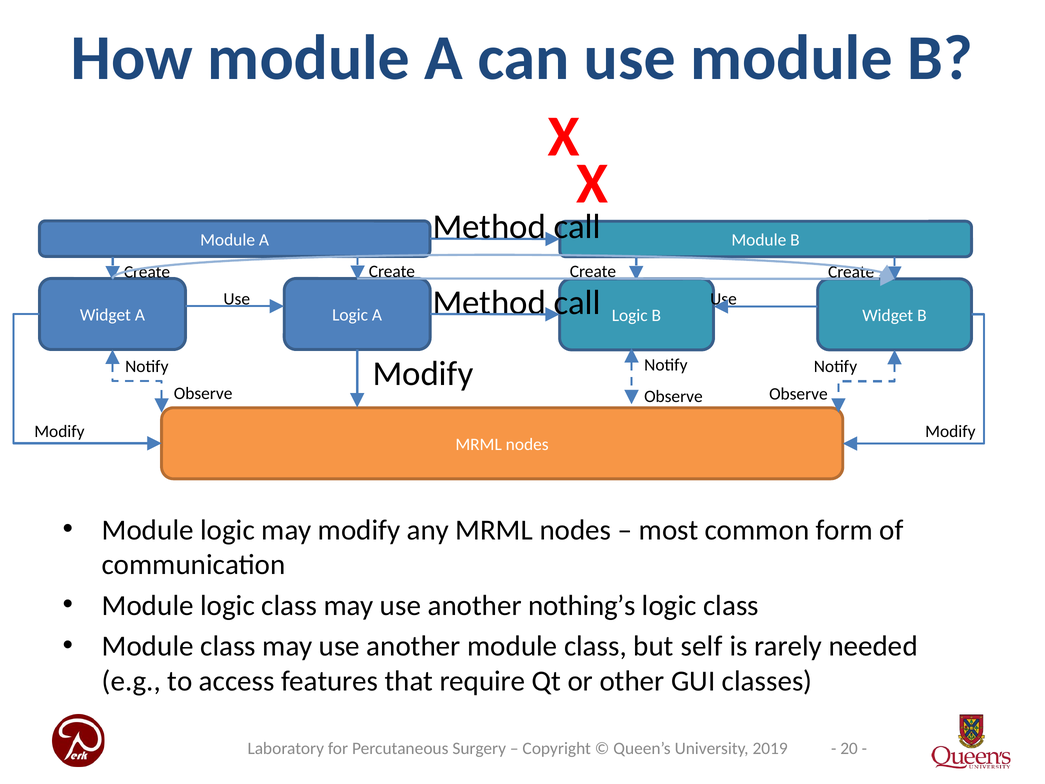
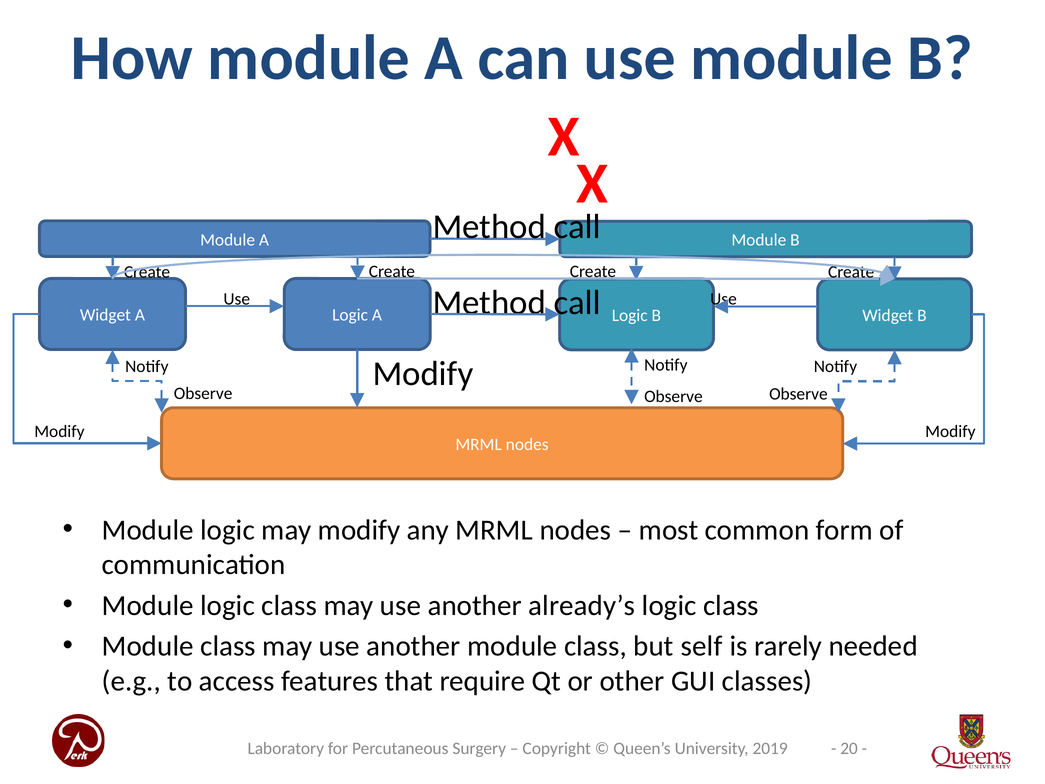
nothing’s: nothing’s -> already’s (582, 605)
